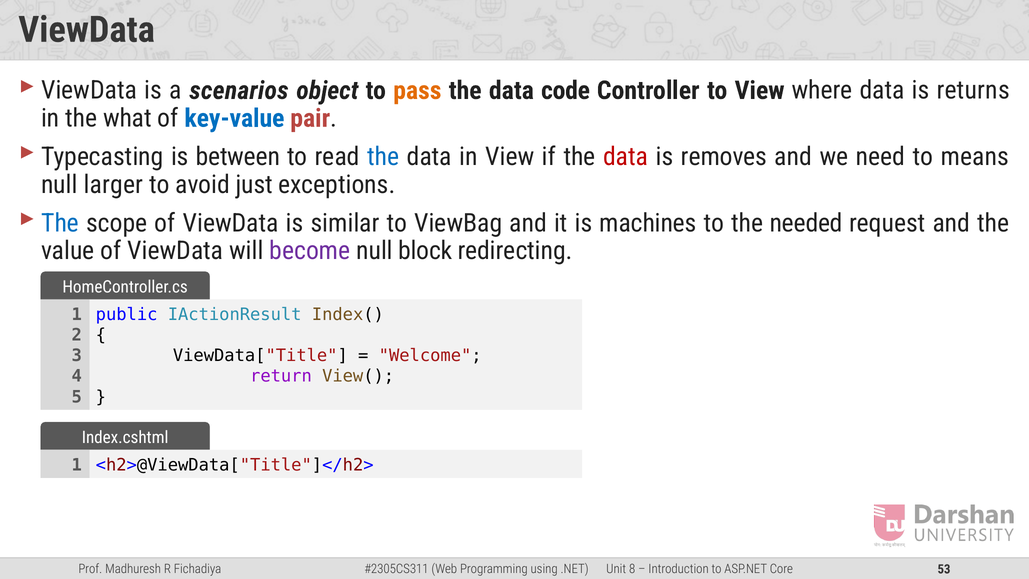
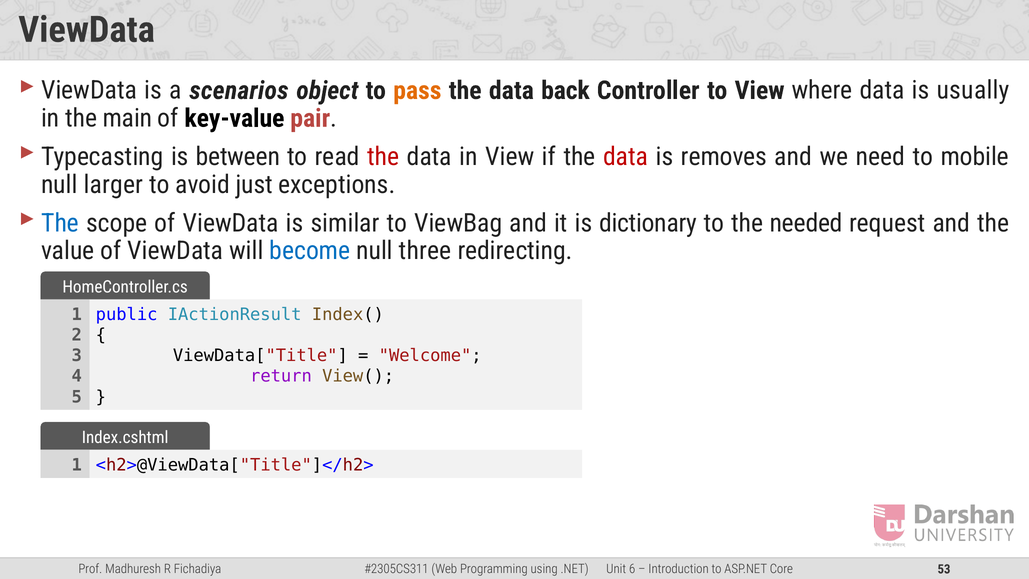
code: code -> back (565, 90)
returns: returns -> usually (973, 90)
what: what -> main (127, 118)
key-value colour: blue -> black (234, 118)
the colour: blue -> red (383, 157)
means: means -> mobile (975, 157)
machines: machines -> dictionary (648, 223)
become colour: purple -> blue (310, 251)
block: block -> three (425, 251)
8: 8 -> 6 (632, 569)
